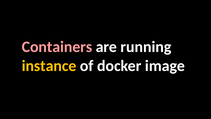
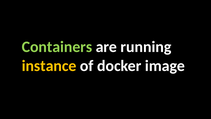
Containers colour: pink -> light green (57, 47)
